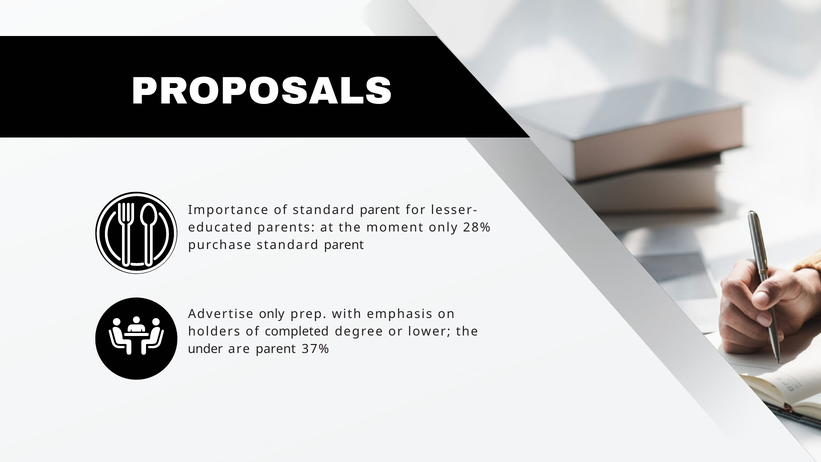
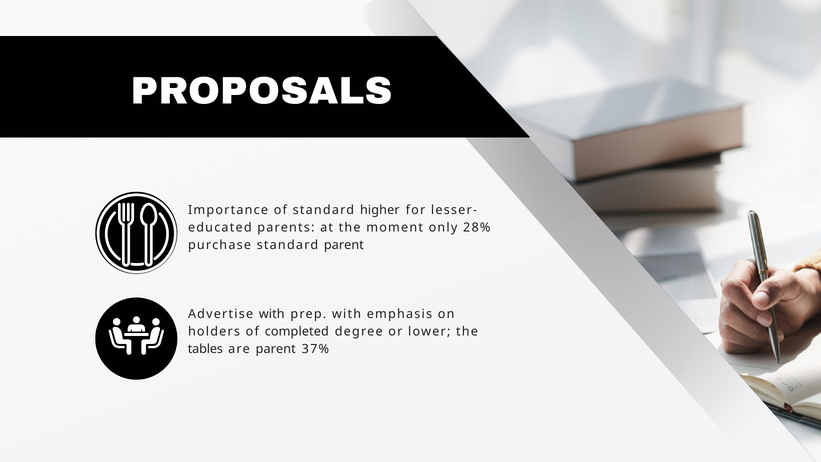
of standard parent: parent -> higher (380, 210)
Advertise only: only -> with (272, 314)
under: under -> tables (205, 349)
